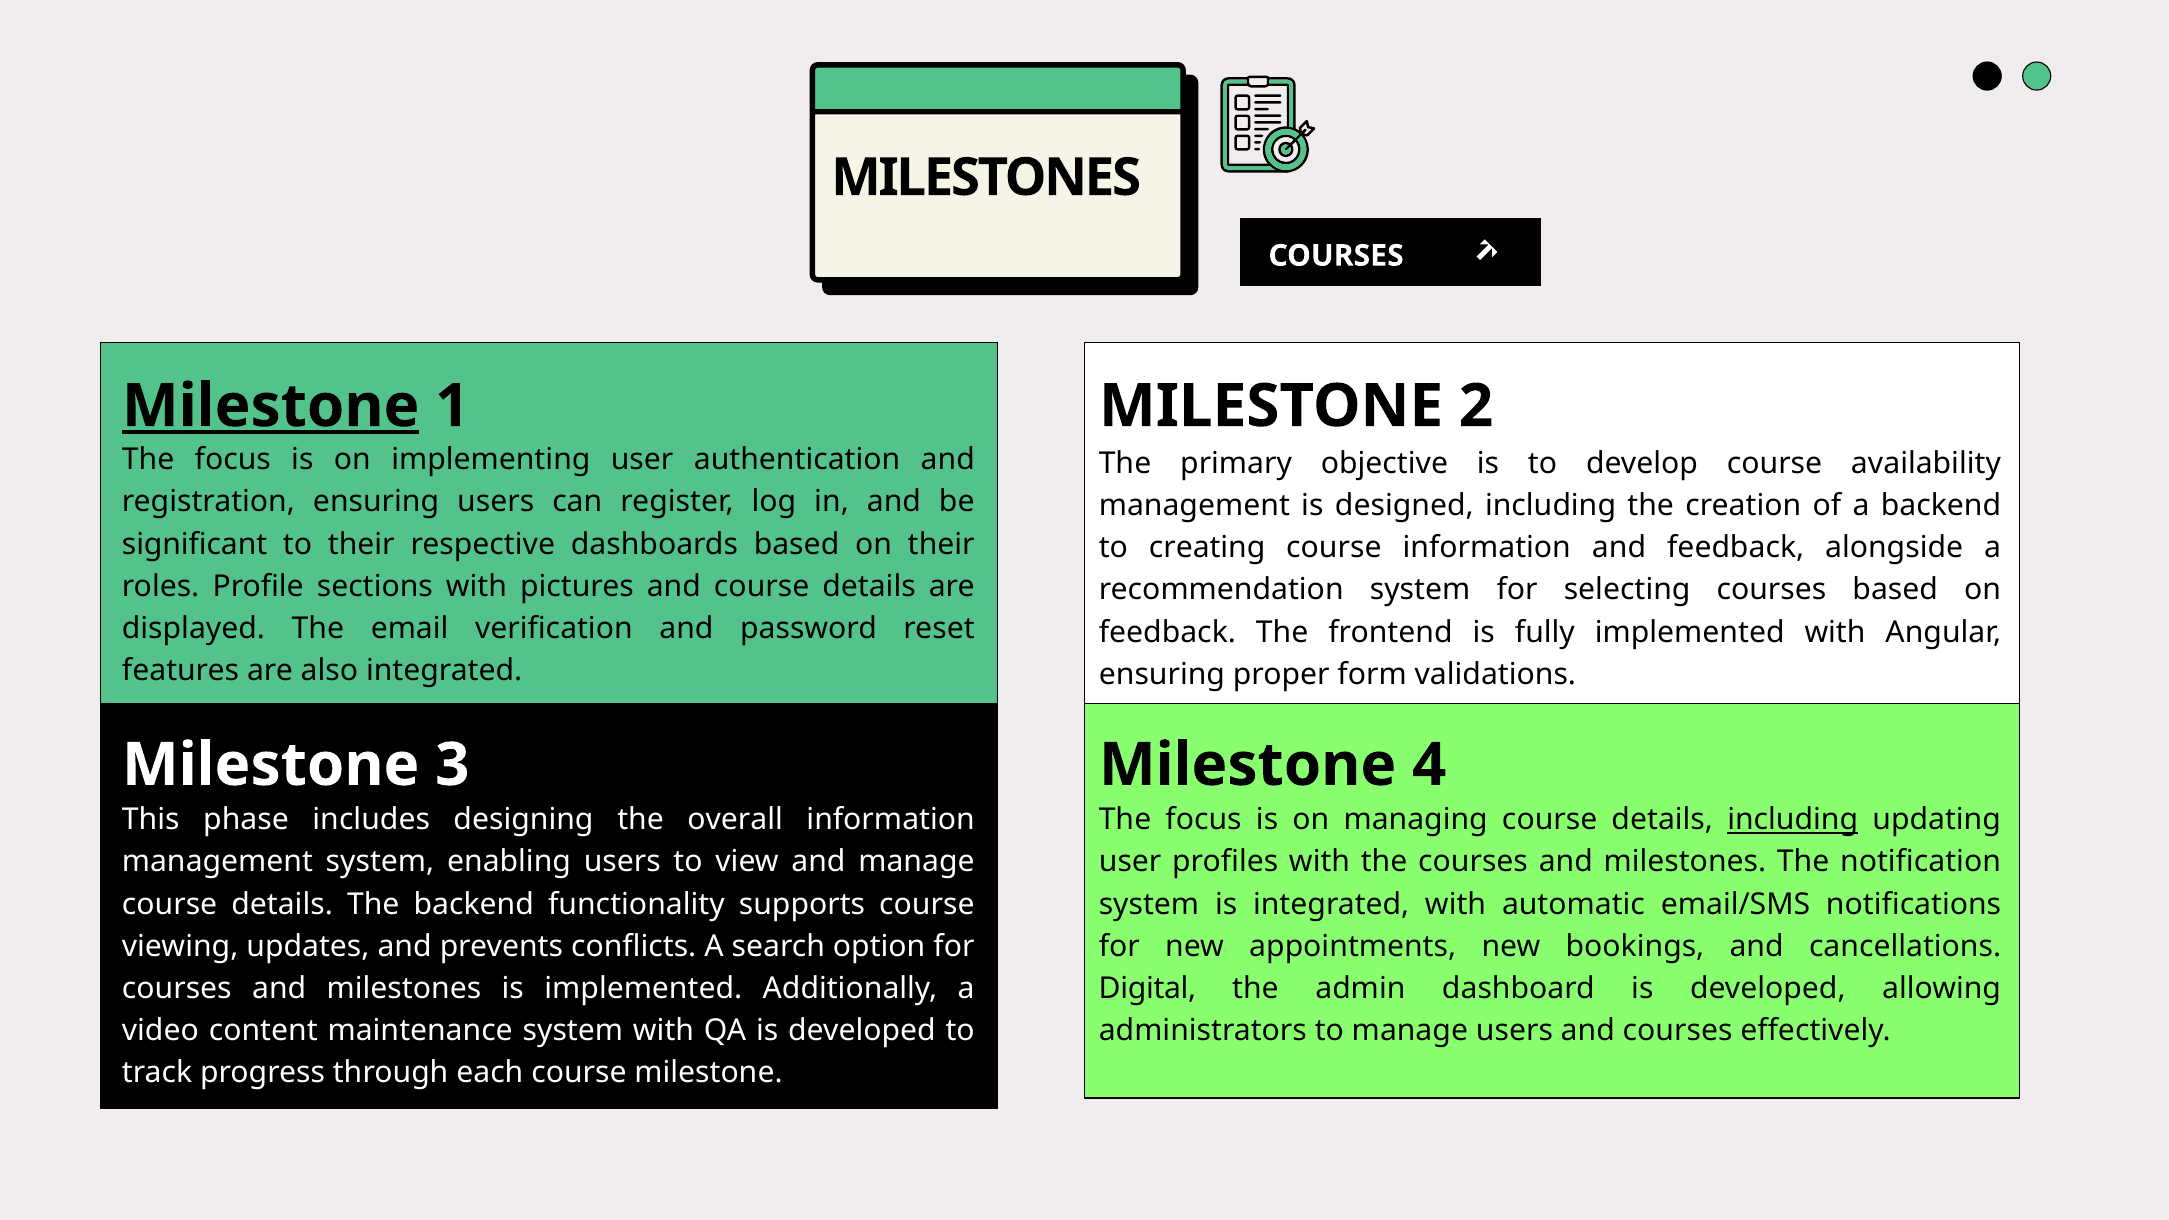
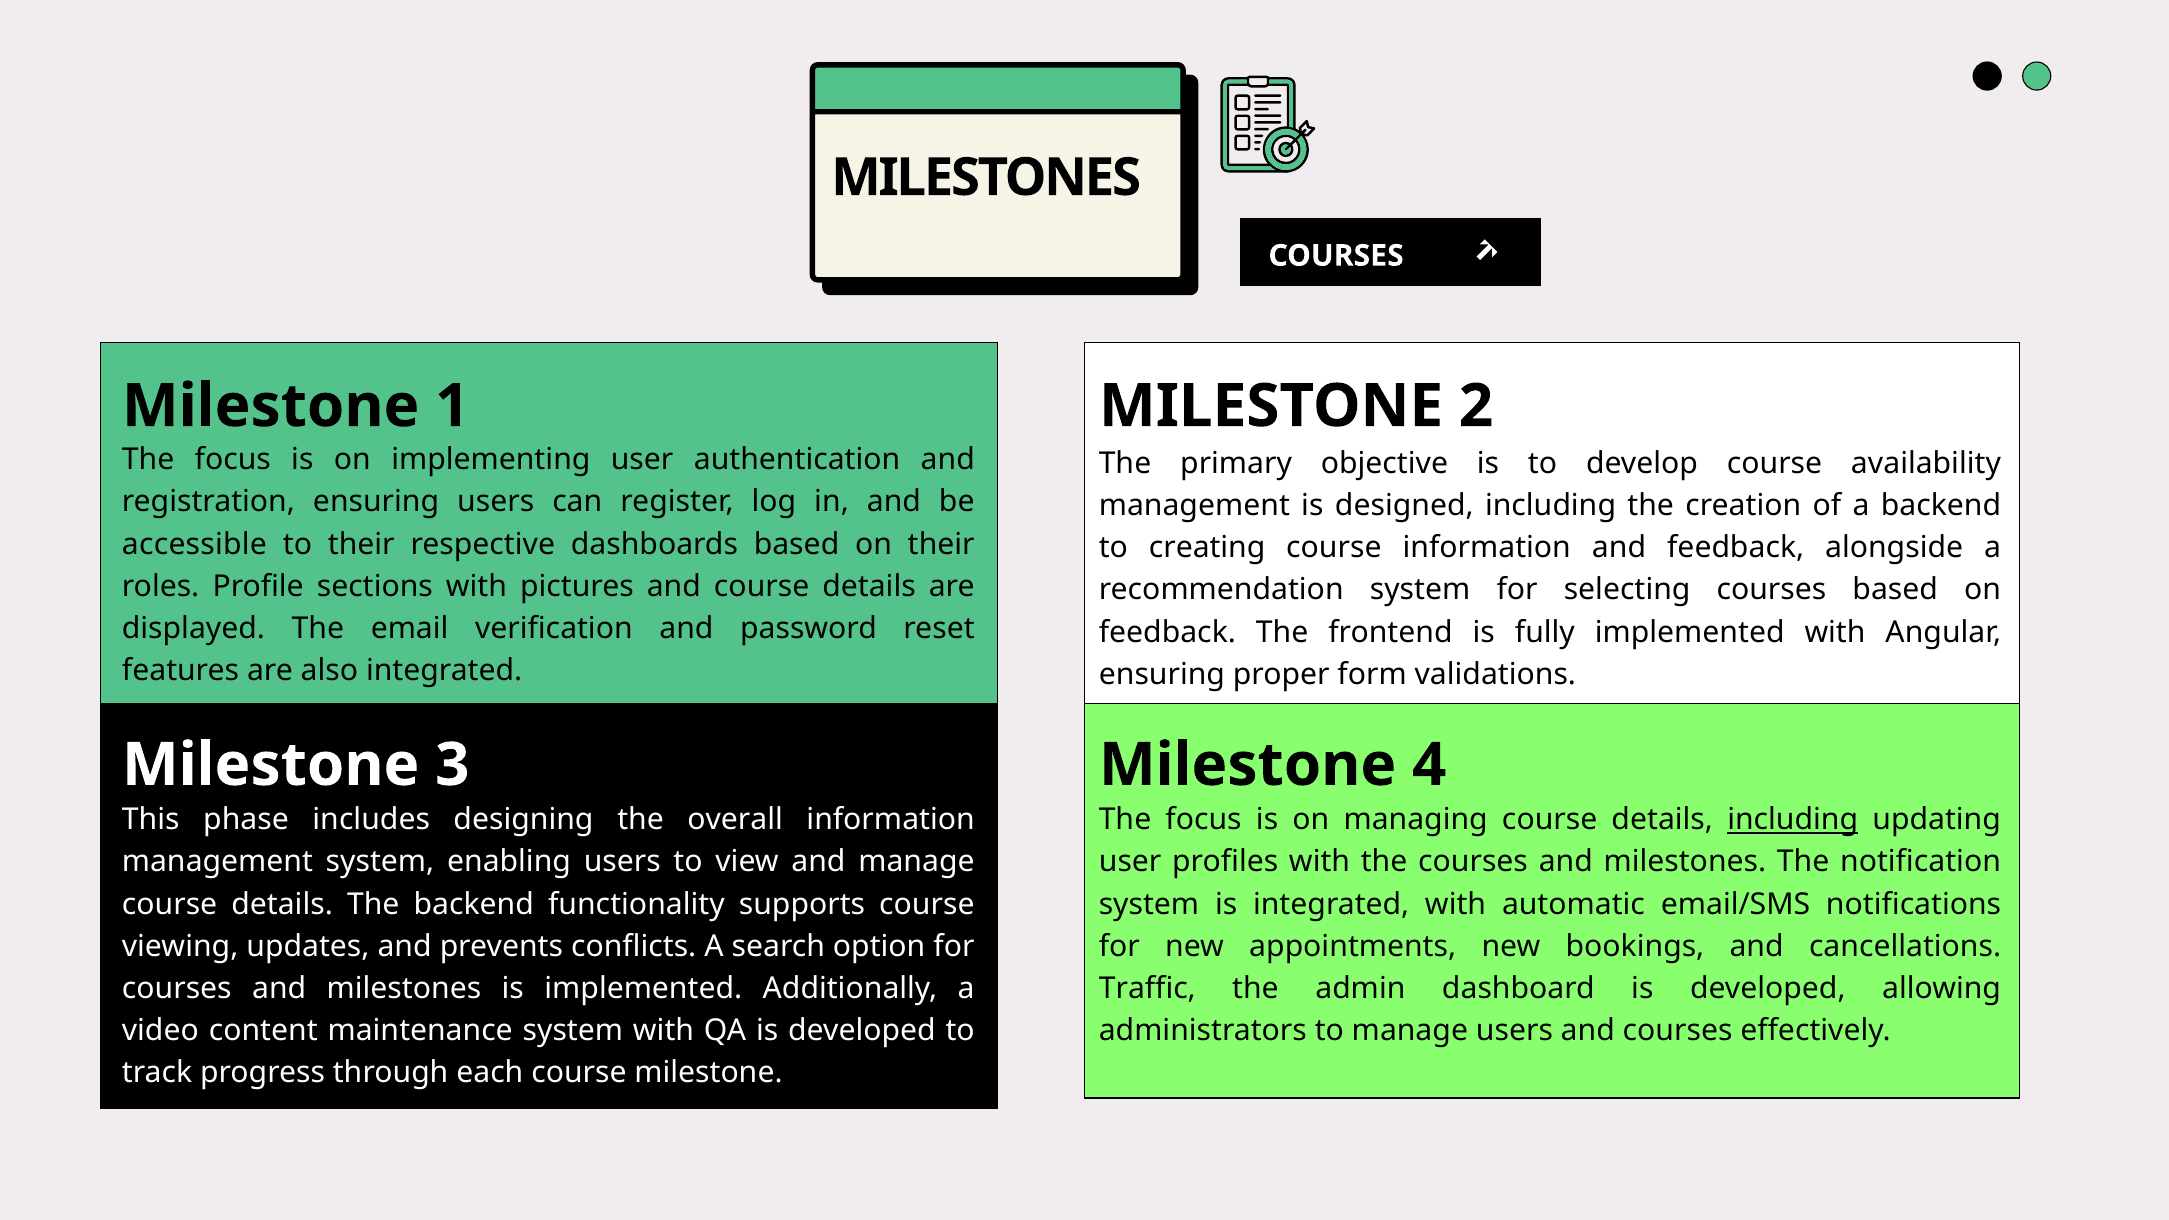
Milestone underline: present -> none (271, 406)
significant: significant -> accessible (194, 544)
Digital: Digital -> Traffic (1147, 988)
